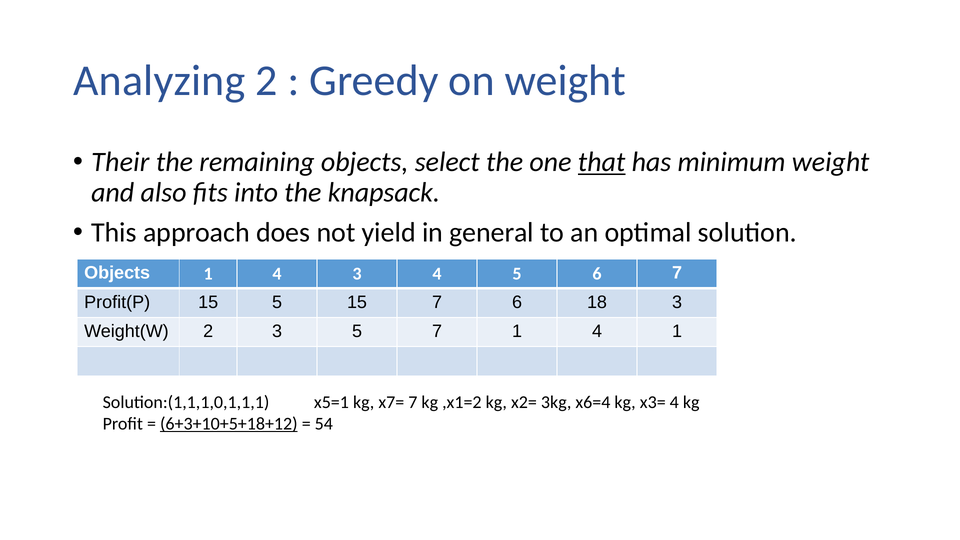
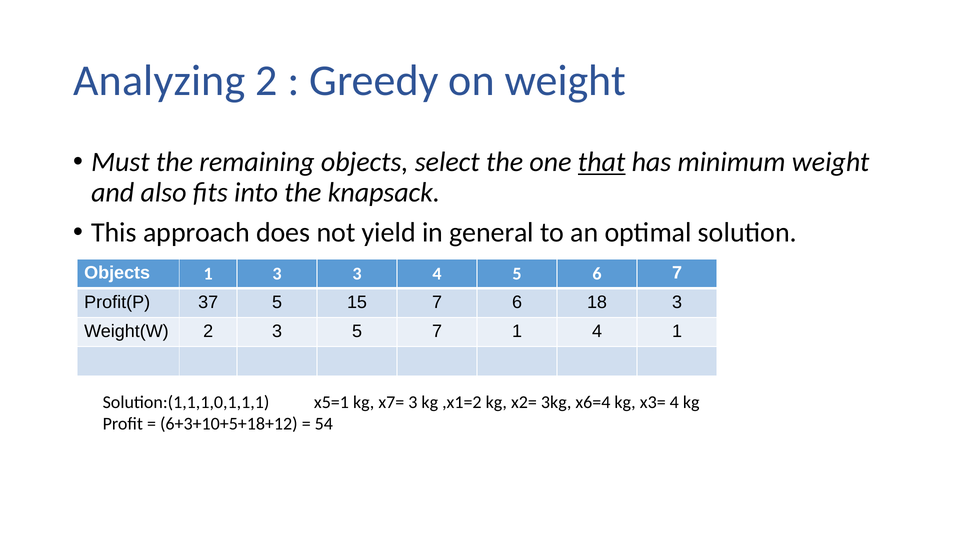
Their: Their -> Must (120, 162)
Objects 1 4: 4 -> 3 (277, 274)
Profit(P 15: 15 -> 37 (208, 302)
x7= 7: 7 -> 3 (413, 402)
6+3+10+5+18+12 underline: present -> none (229, 424)
